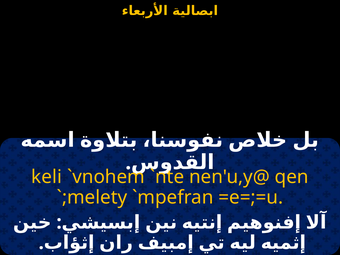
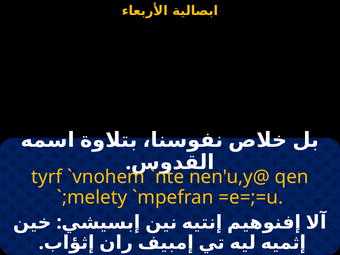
keli: keli -> tyrf (47, 177)
